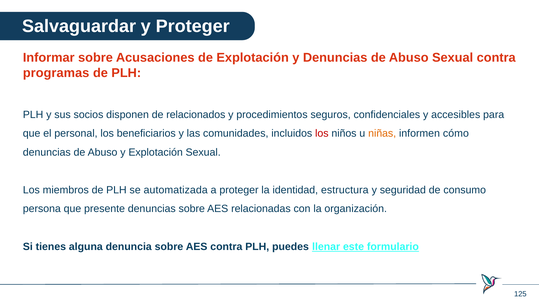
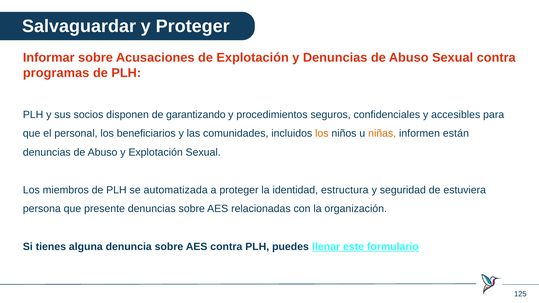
relacionados: relacionados -> garantizando (196, 115)
los colour: red -> orange (322, 134)
cómo: cómo -> están (456, 134)
consumo: consumo -> estuviera (465, 190)
